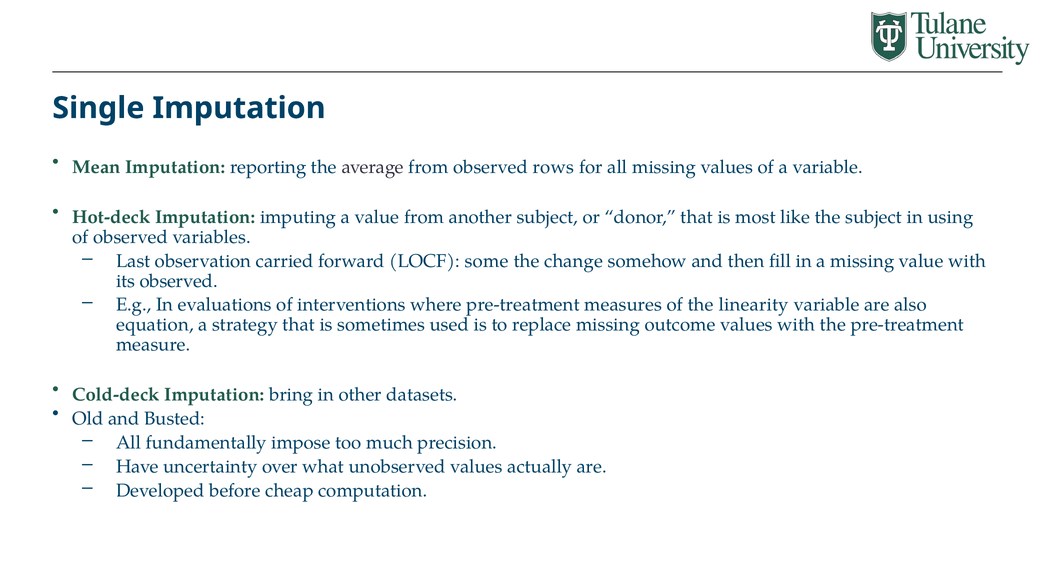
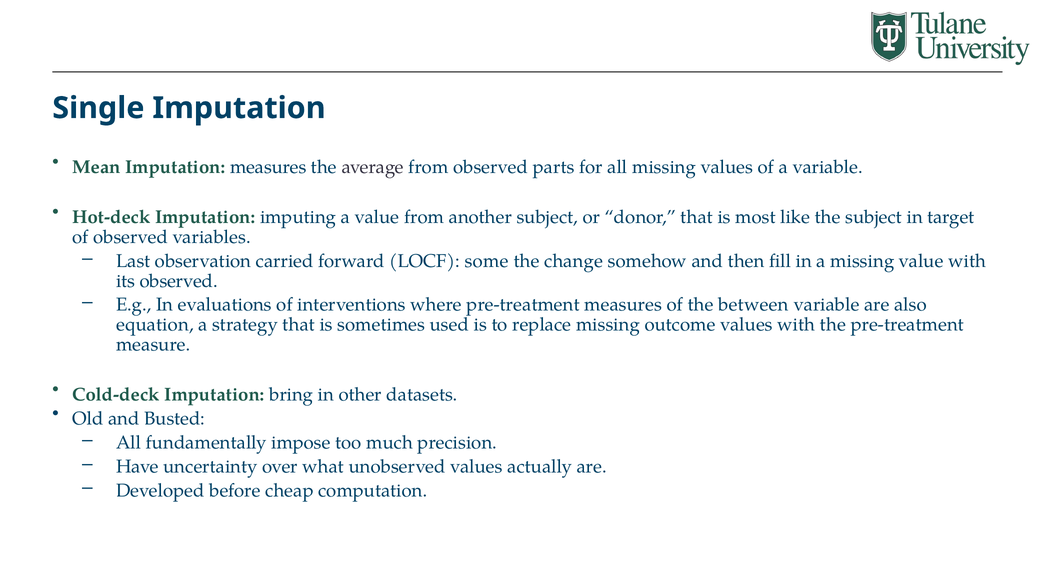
Imputation reporting: reporting -> measures (268, 167)
rows: rows -> parts (554, 167)
using: using -> target (951, 217)
linearity: linearity -> between (754, 305)
